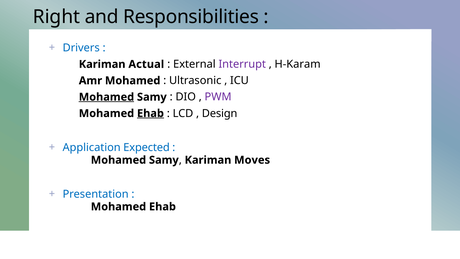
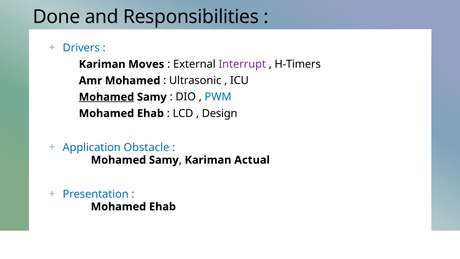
Right: Right -> Done (57, 17)
Actual: Actual -> Moves (146, 64)
H-Karam: H-Karam -> H-Timers (298, 64)
PWM colour: purple -> blue (218, 97)
Ehab underline: present -> none (150, 113)
Expected: Expected -> Obstacle (146, 147)
Moves: Moves -> Actual (252, 160)
